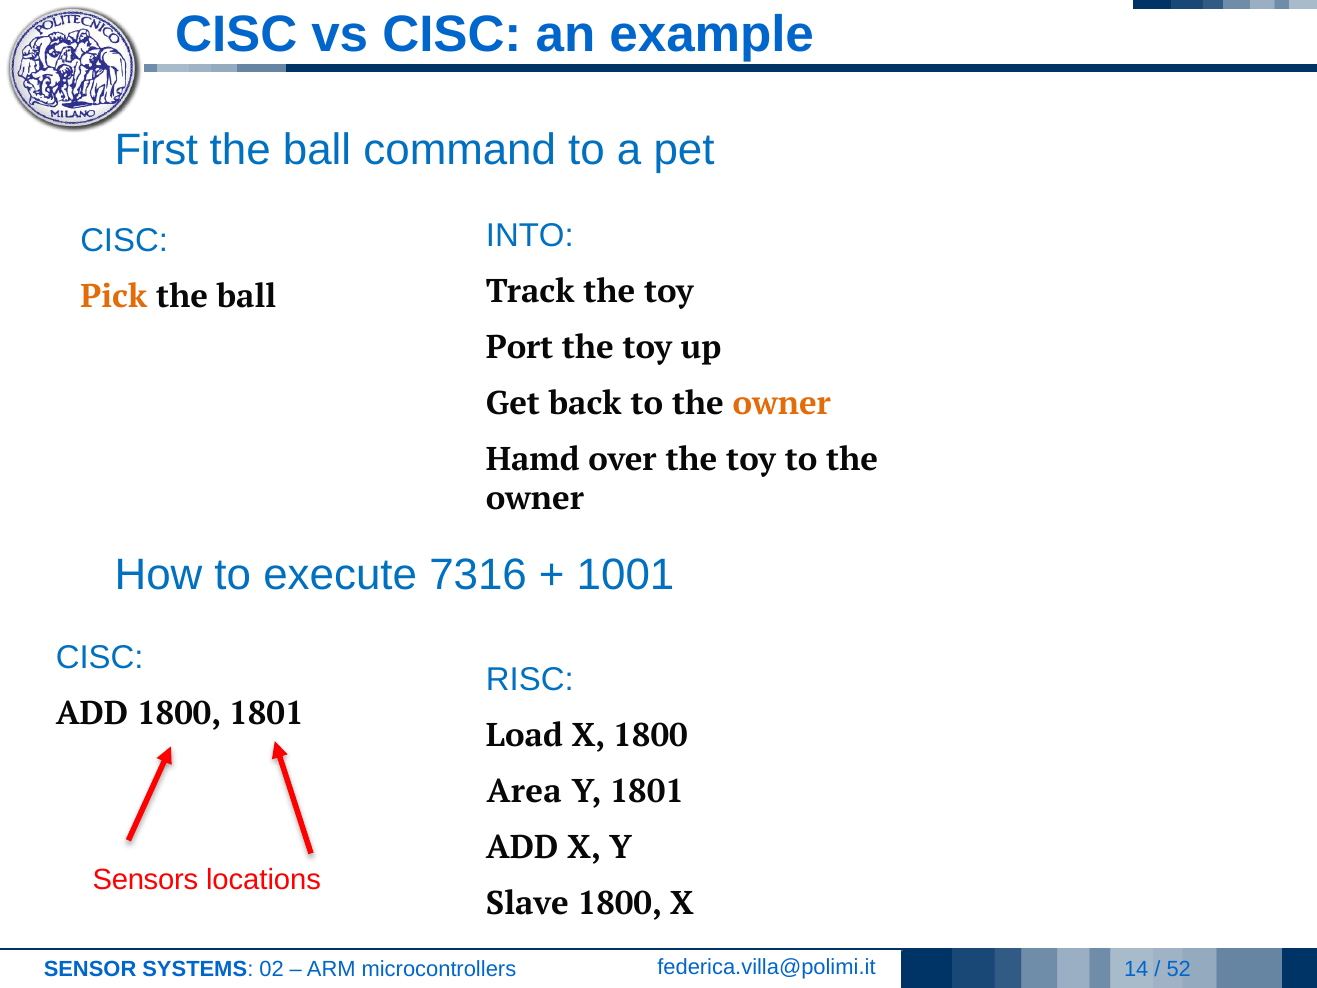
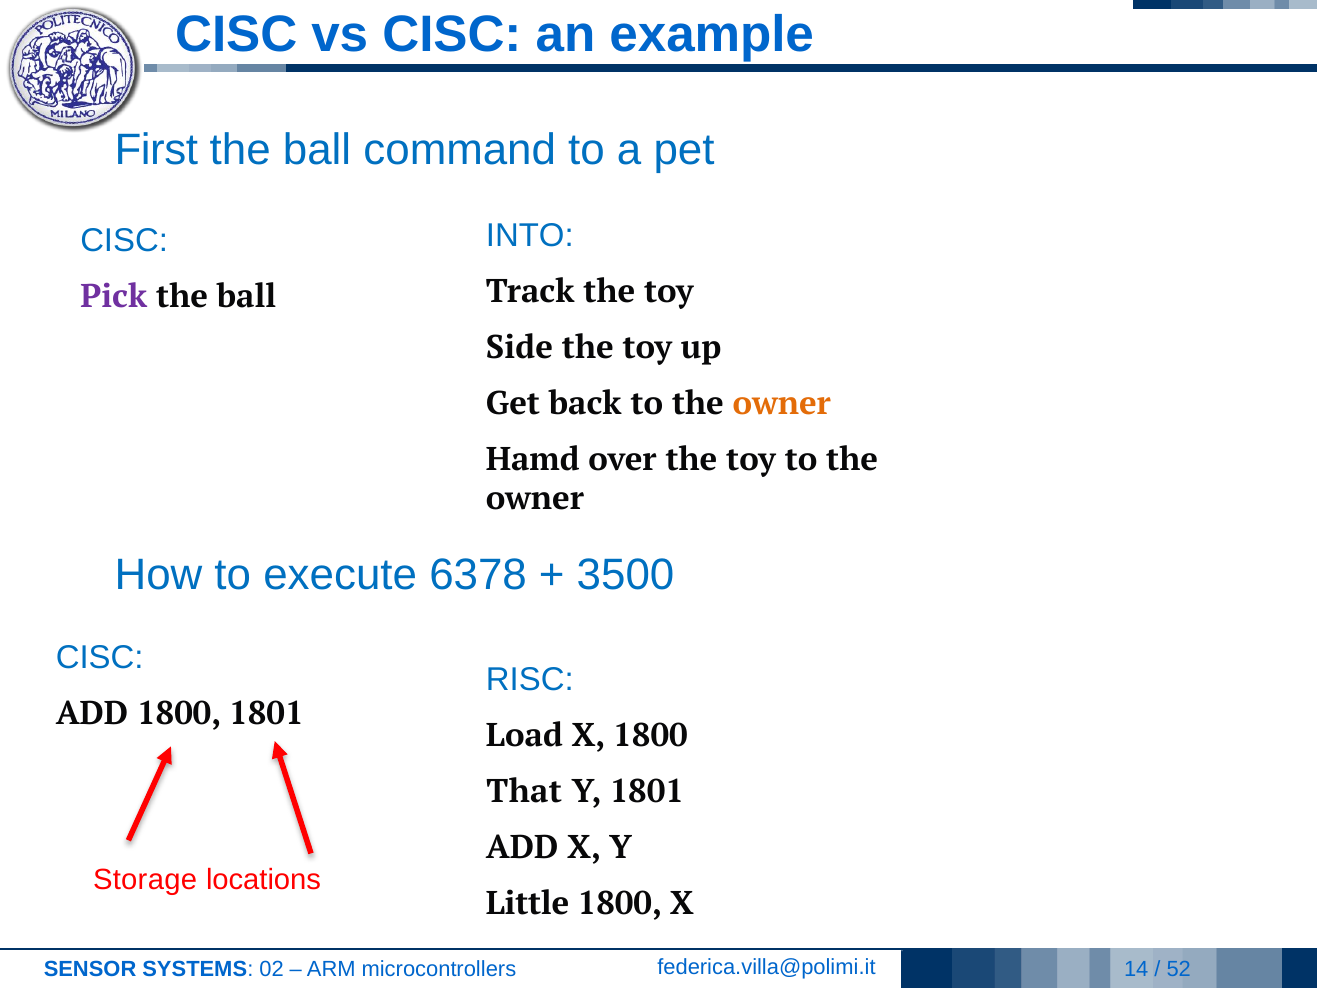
Pick colour: orange -> purple (114, 296)
Port: Port -> Side (519, 347)
7316: 7316 -> 6378 (478, 575)
1001: 1001 -> 3500 (626, 575)
Area: Area -> That (524, 791)
Sensors: Sensors -> Storage (145, 879)
Slave: Slave -> Little (528, 903)
